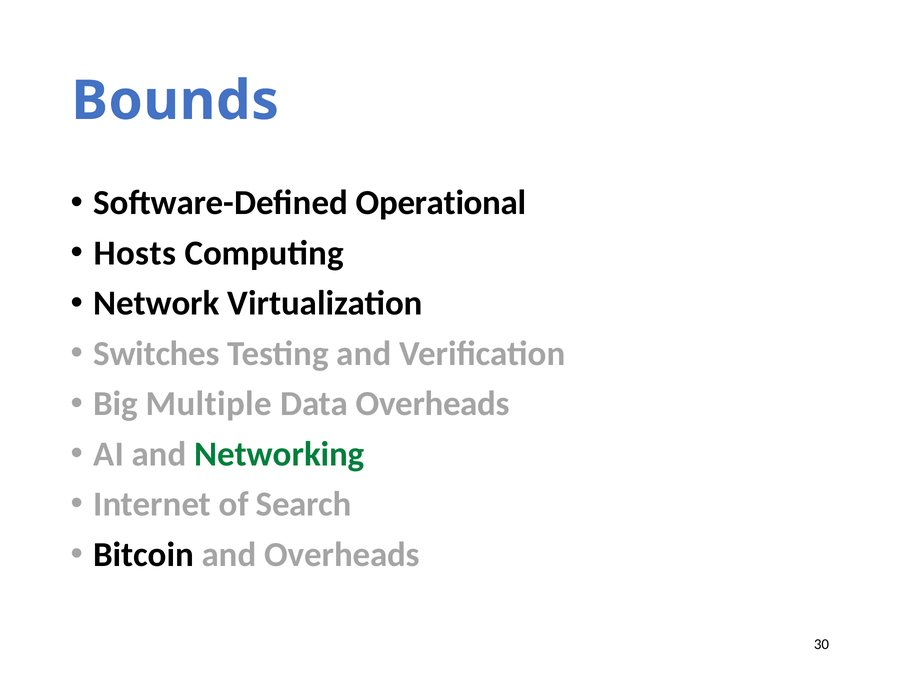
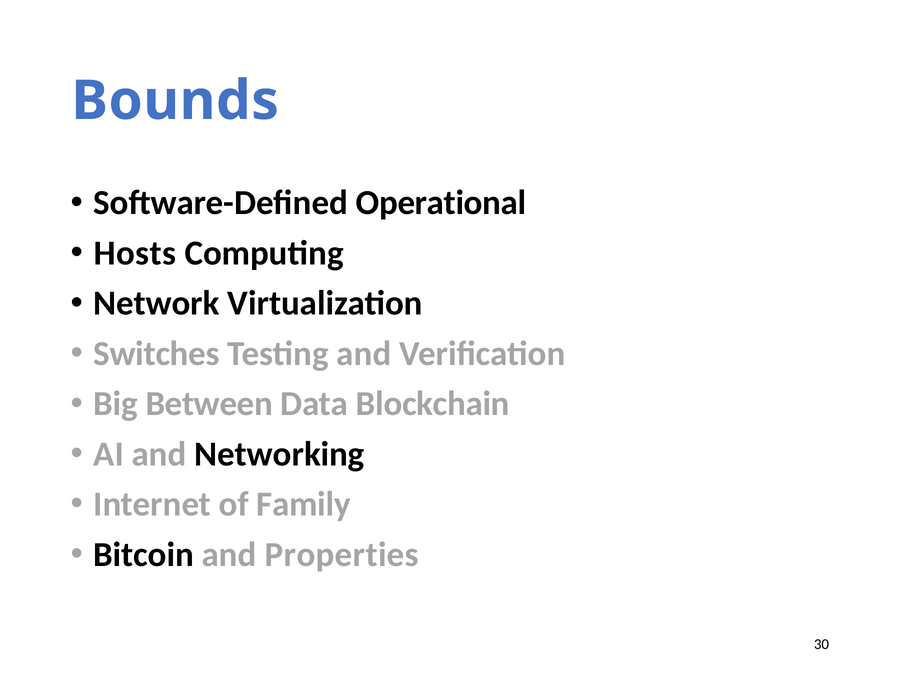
Multiple: Multiple -> Between (209, 404)
Data Overheads: Overheads -> Blockchain (433, 404)
Networking colour: green -> black (279, 454)
Search: Search -> Family (304, 504)
and Overheads: Overheads -> Properties (342, 555)
